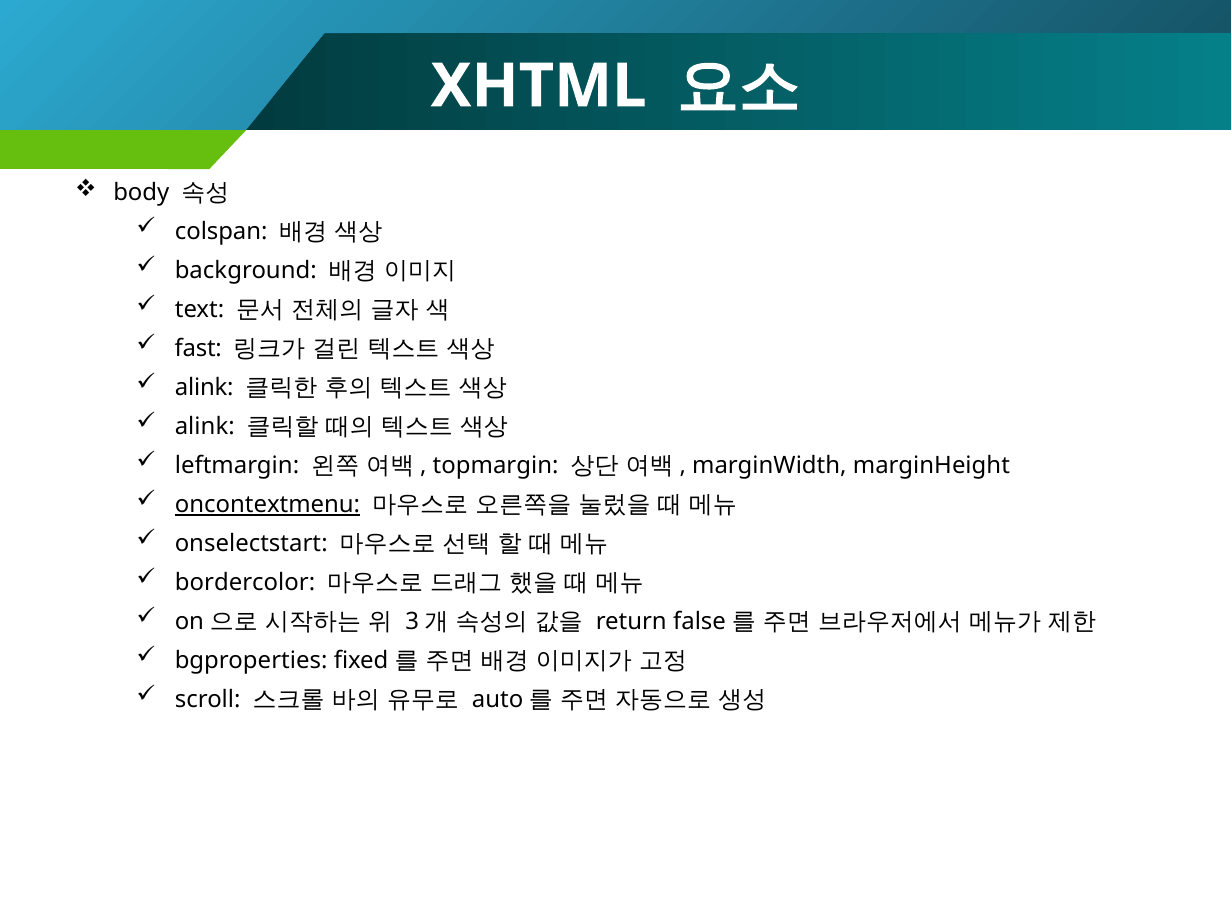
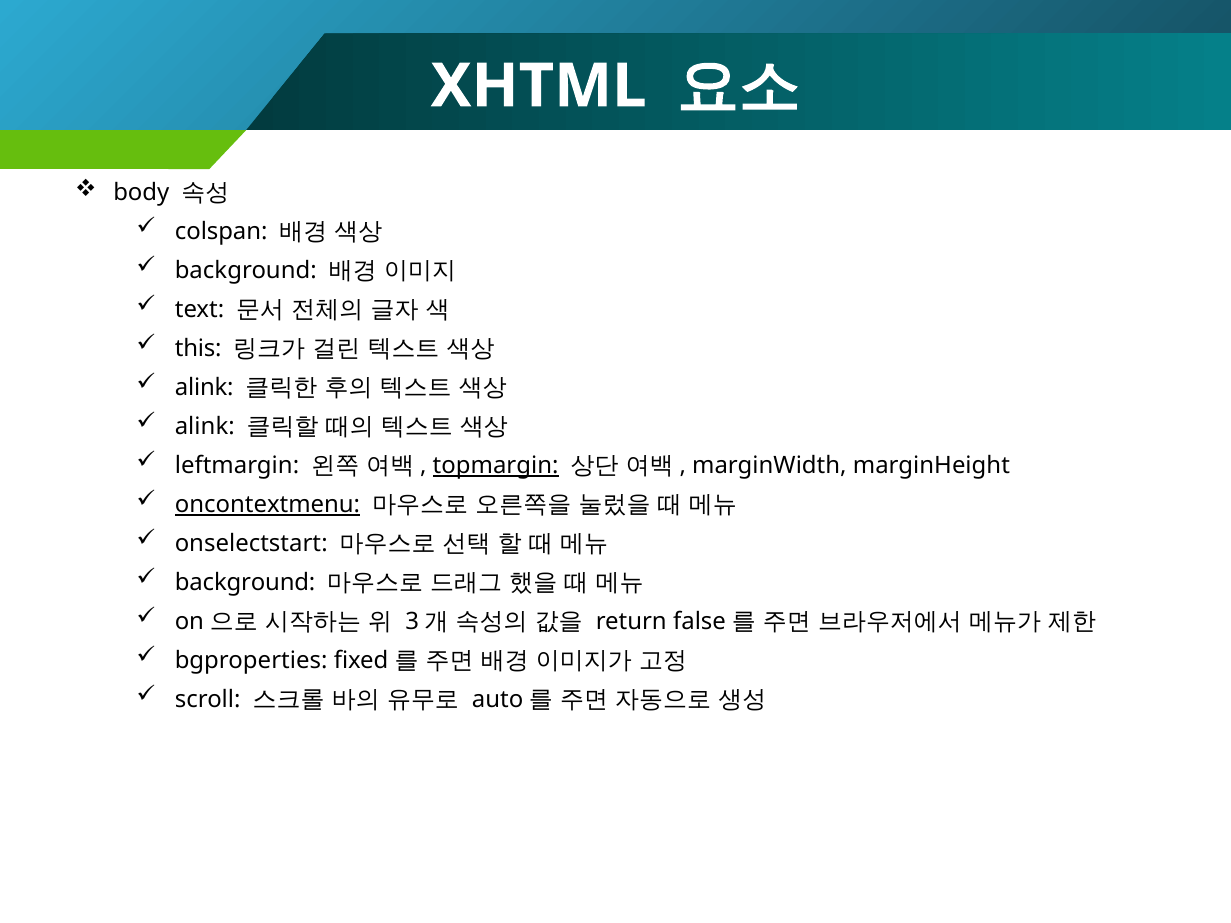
fast: fast -> this (198, 349)
topmargin underline: none -> present (496, 466)
bordercolor: bordercolor -> background (245, 583)
